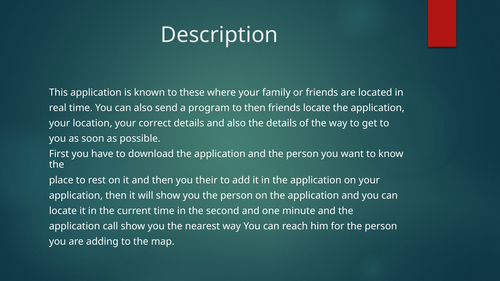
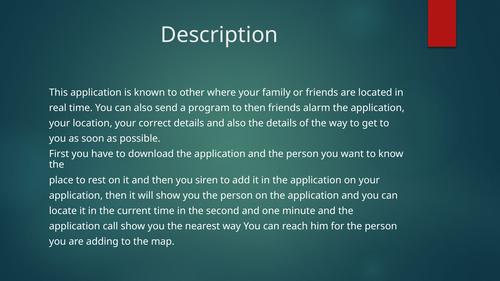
these: these -> other (192, 93)
friends locate: locate -> alarm (317, 108)
their: their -> siren (207, 180)
